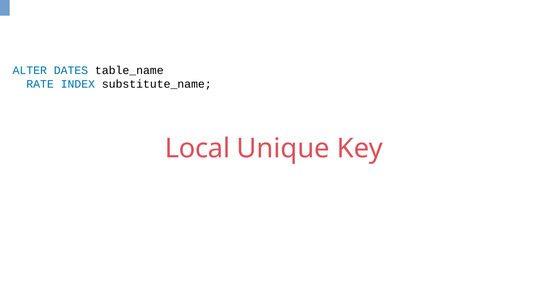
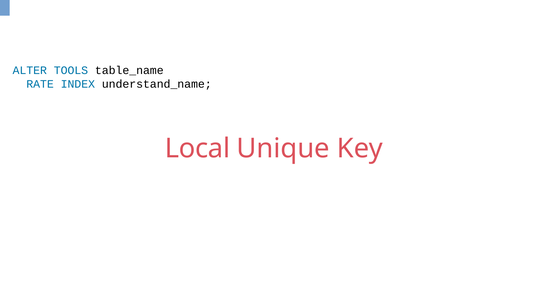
DATES: DATES -> TOOLS (71, 71)
substitute_name: substitute_name -> understand_name (157, 84)
